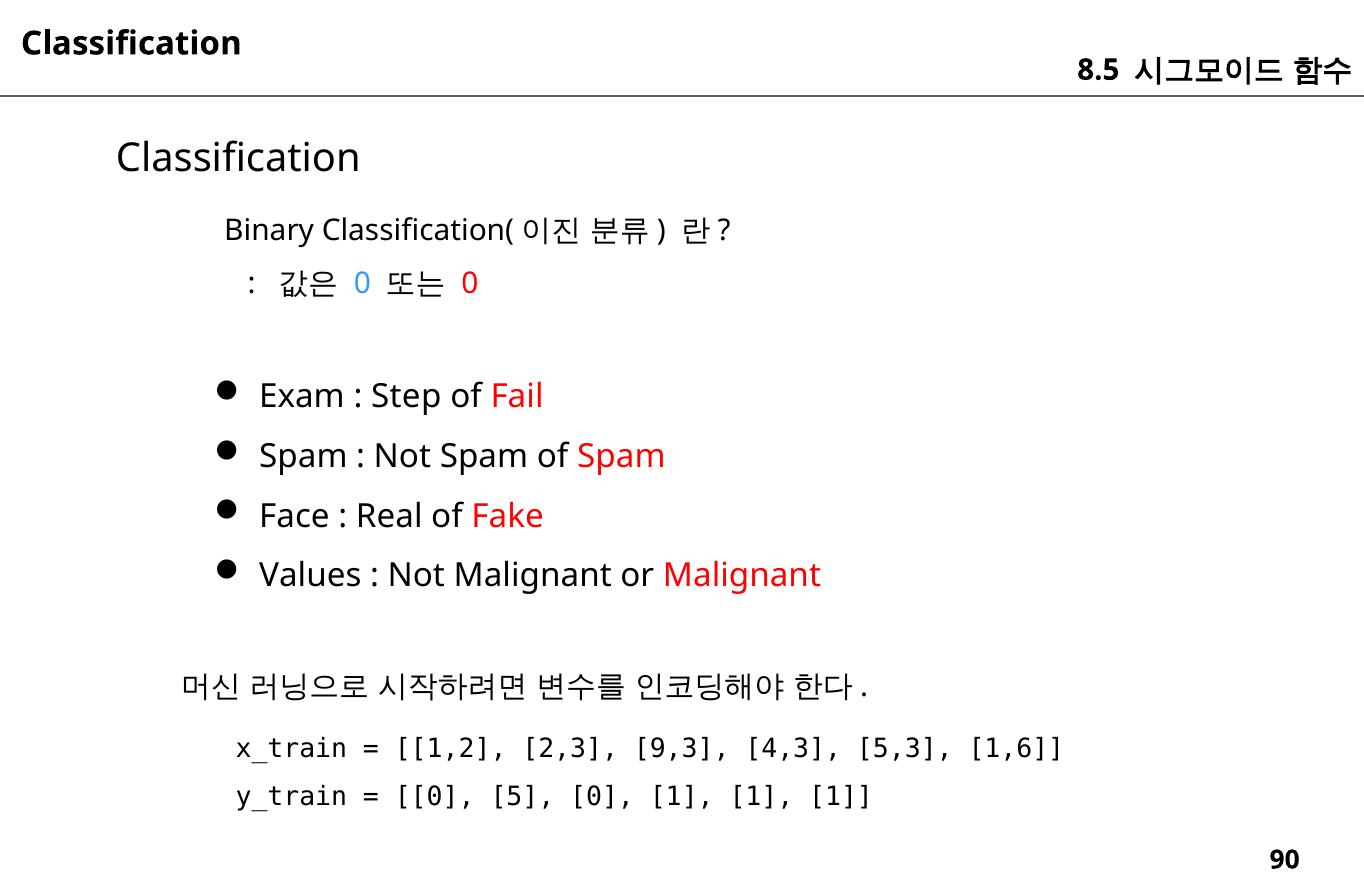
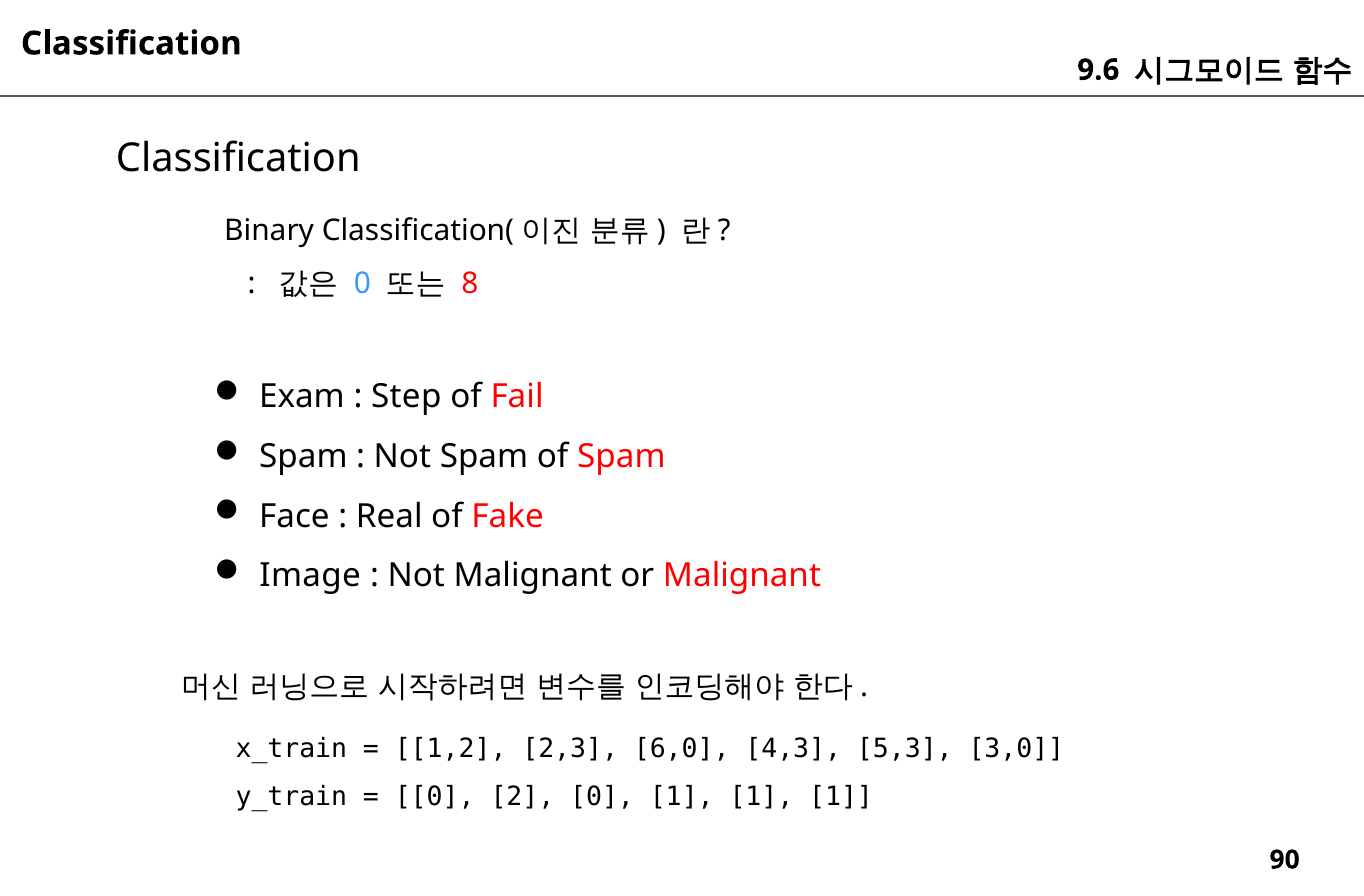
8.5: 8.5 -> 9.6 (1098, 70)
0: 0 -> 8 (470, 284)
Values: Values -> Image (310, 576)
9,3: 9,3 -> 6,0 (682, 749)
1,6: 1,6 -> 3,0 (1016, 749)
5: 5 -> 2 (522, 797)
